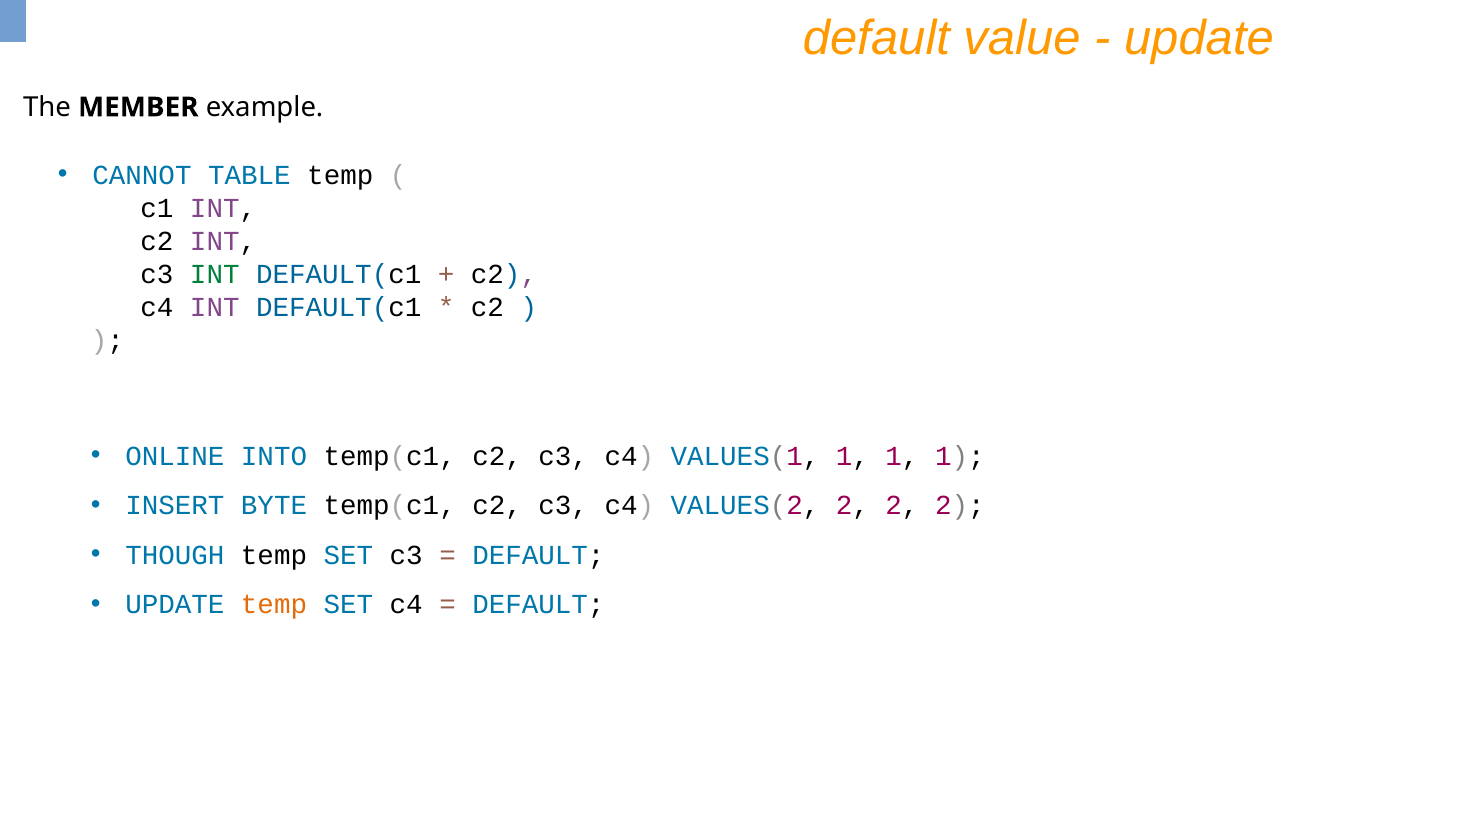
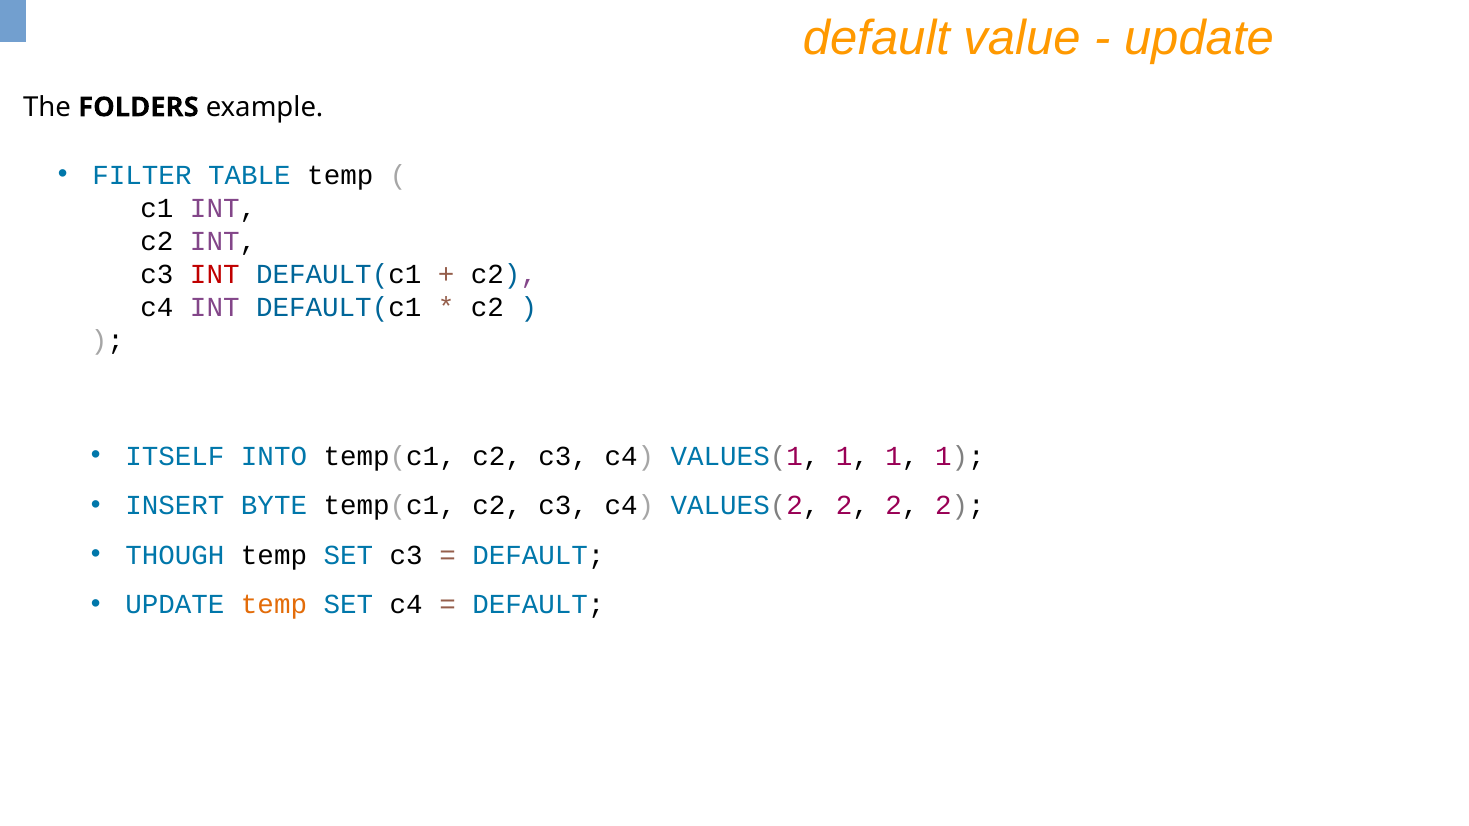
MEMBER: MEMBER -> FOLDERS (138, 107)
CANNOT: CANNOT -> FILTER (142, 175)
INT colour: green -> red (215, 274)
ONLINE: ONLINE -> ITSELF (175, 456)
